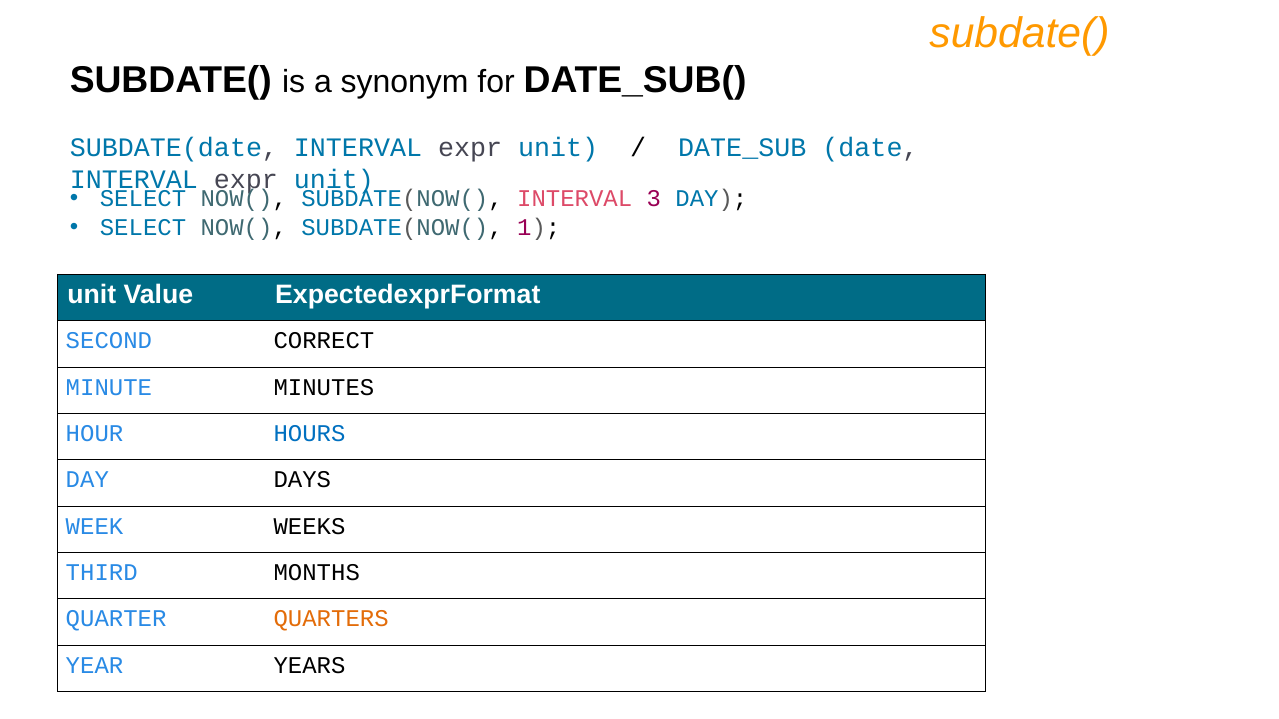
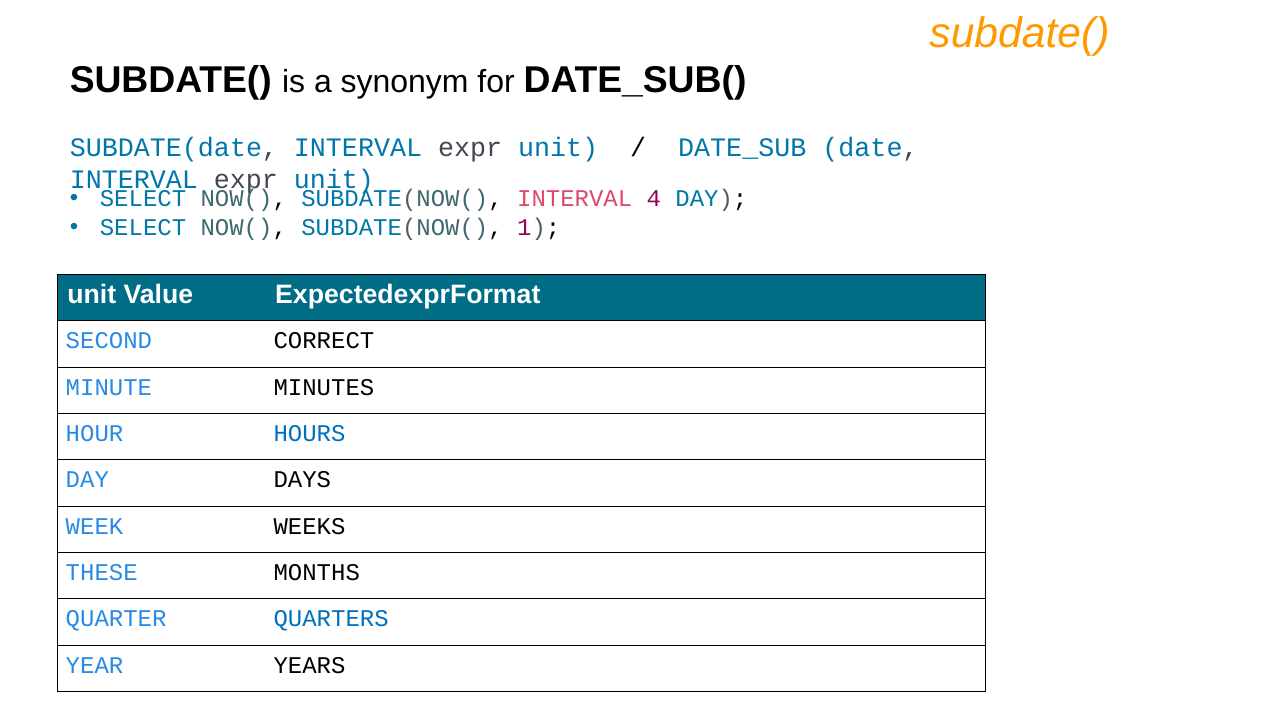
3: 3 -> 4 (654, 199)
THIRD: THIRD -> THESE (102, 573)
QUARTERS colour: orange -> blue (331, 619)
